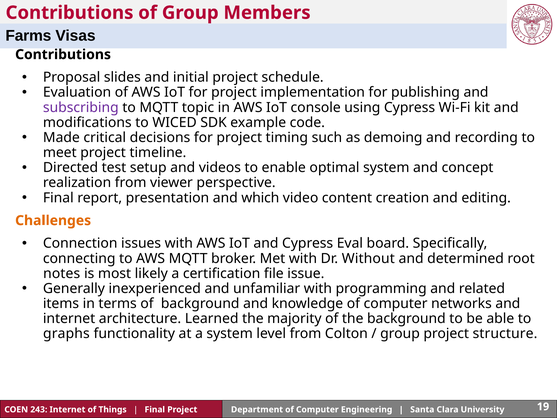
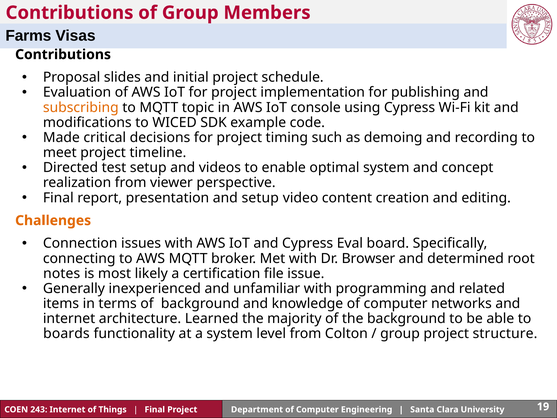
subscribing colour: purple -> orange (81, 107)
and which: which -> setup (260, 198)
Without: Without -> Browser (368, 258)
graphs: graphs -> boards (66, 333)
